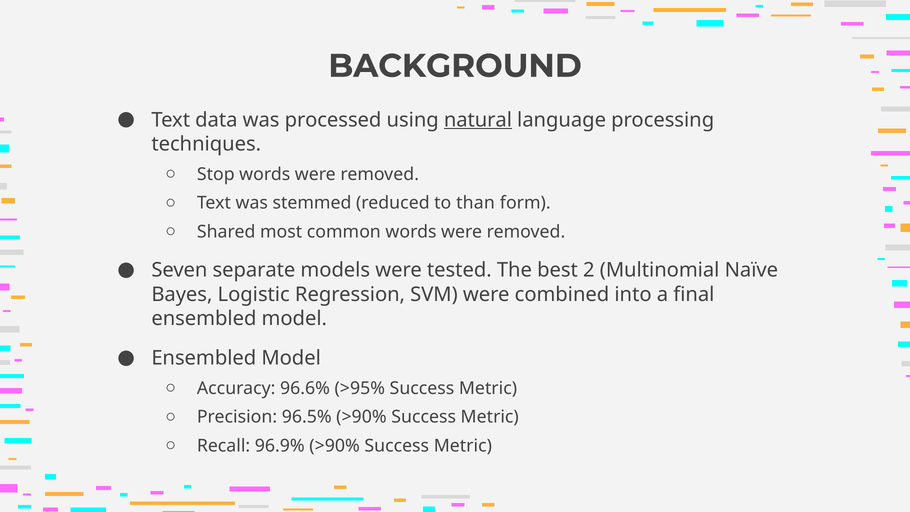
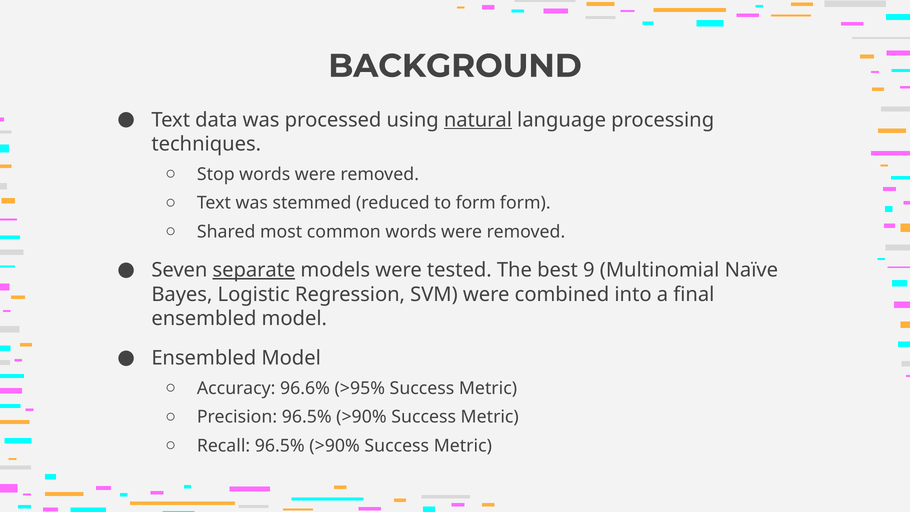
to than: than -> form (476, 203)
separate underline: none -> present (254, 270)
2: 2 -> 9 (589, 270)
Recall 96.9%: 96.9% -> 96.5% (280, 446)
